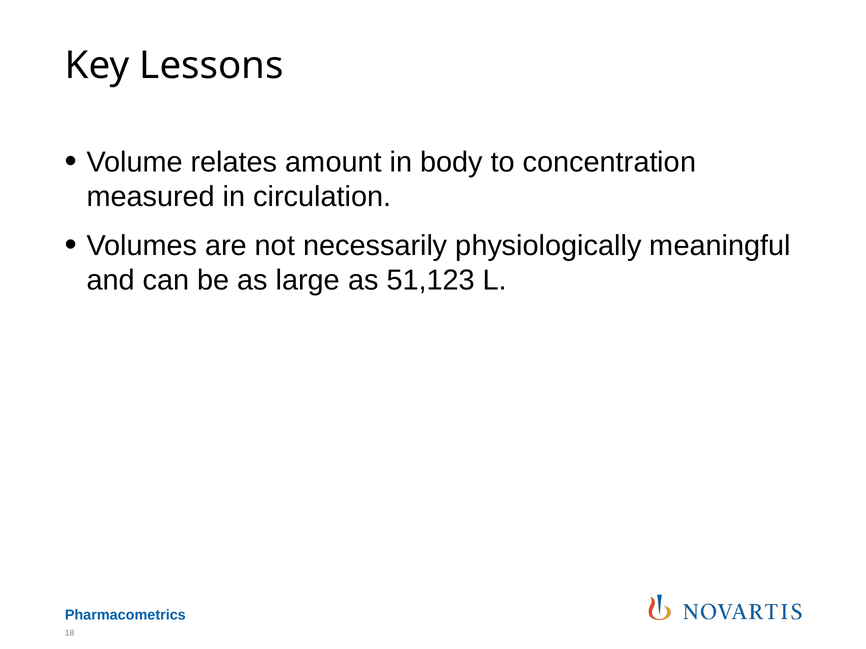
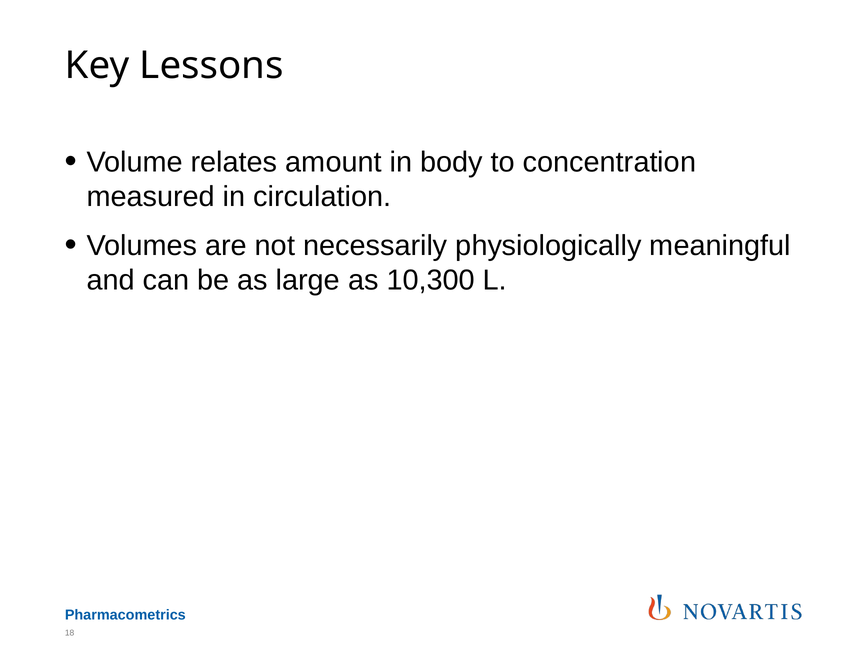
51,123: 51,123 -> 10,300 (431, 281)
